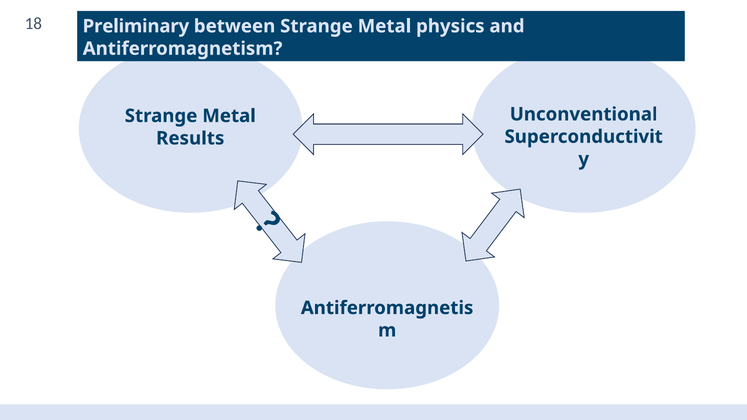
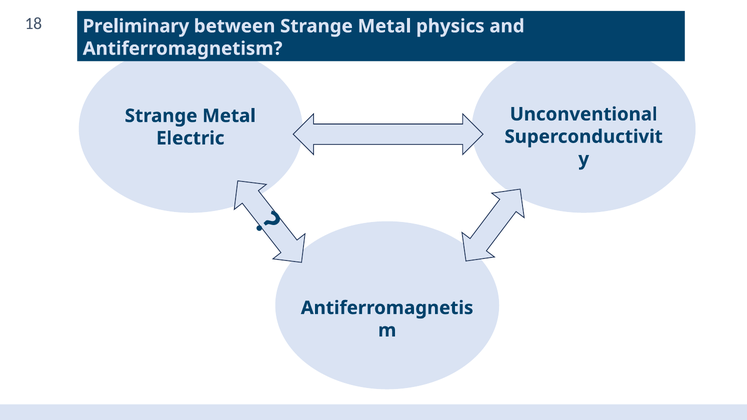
Results: Results -> Electric (190, 138)
